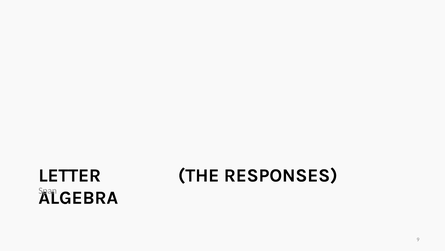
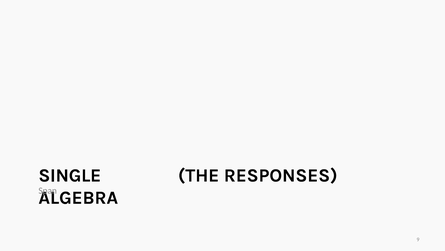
LETTER: LETTER -> SINGLE (70, 175)
